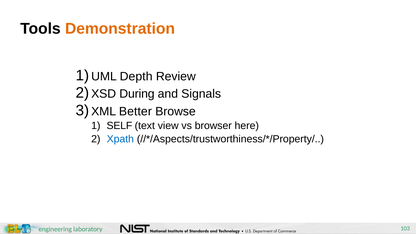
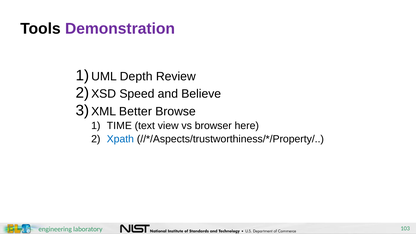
Demonstration colour: orange -> purple (120, 29)
During: During -> Speed (137, 94)
Signals: Signals -> Believe (201, 94)
SELF: SELF -> TIME (119, 126)
